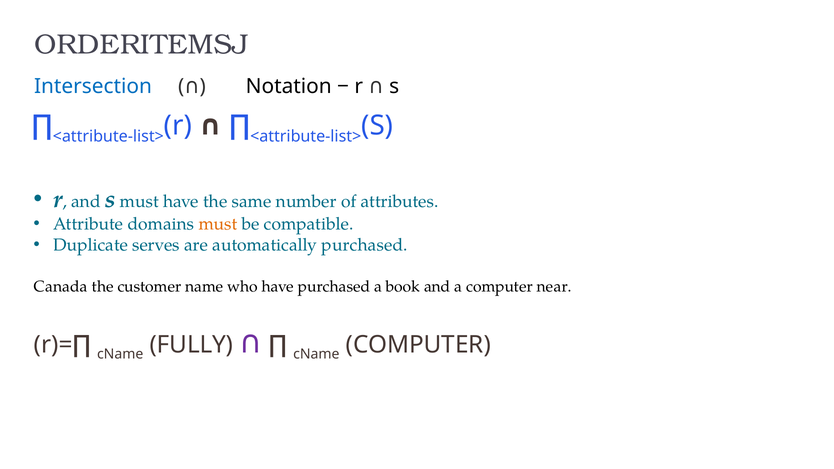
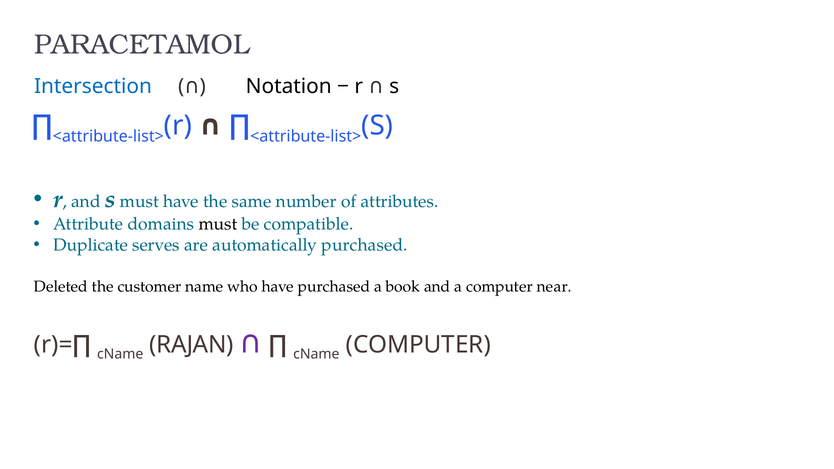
ORDERITEMSJ: ORDERITEMSJ -> PARACETAMOL (142, 45)
must colour: orange -> black (218, 224)
Canada: Canada -> Deleted (61, 287)
FULLY: FULLY -> RAJAN (192, 345)
